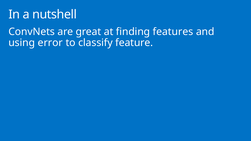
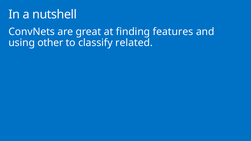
error: error -> other (50, 43)
feature: feature -> related (134, 43)
